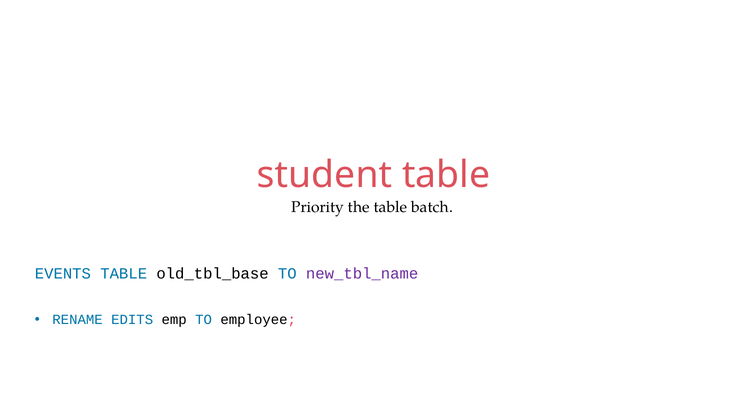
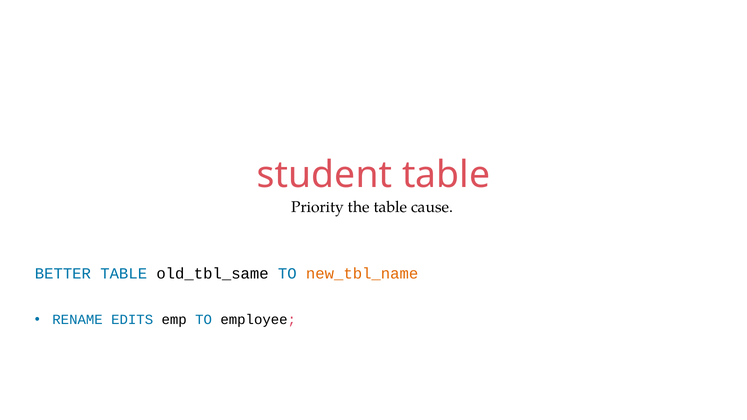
batch: batch -> cause (432, 207)
EVENTS: EVENTS -> BETTER (63, 274)
old_tbl_base: old_tbl_base -> old_tbl_same (213, 274)
new_tbl_name colour: purple -> orange (362, 274)
